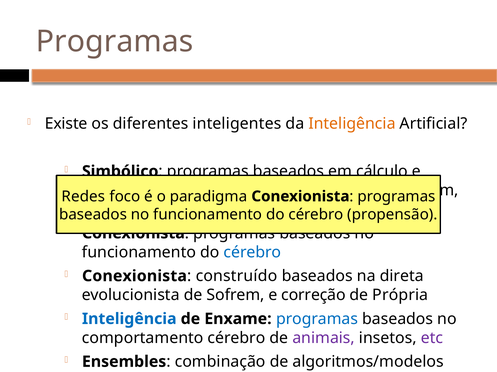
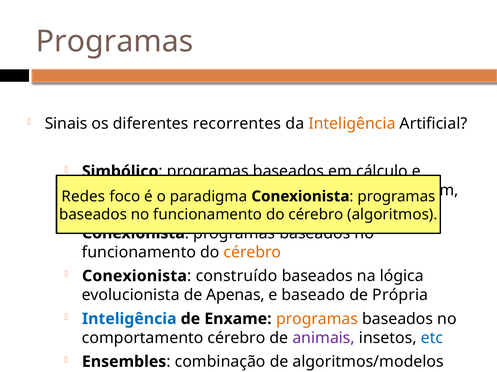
Existe: Existe -> Sinais (66, 124)
inteligentes: inteligentes -> recorrentes (237, 124)
propensão: propensão -> algoritmos (392, 215)
cérebro colour: blue -> orange (252, 253)
na direta: direta -> lógica (402, 277)
Sofrem: Sofrem -> Apenas (235, 296)
correção: correção -> baseado (313, 296)
programas colour: blue -> orange (317, 319)
etc colour: purple -> blue (432, 338)
